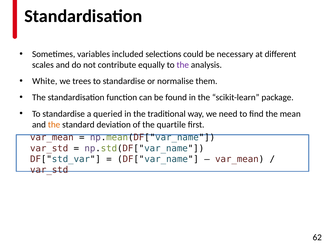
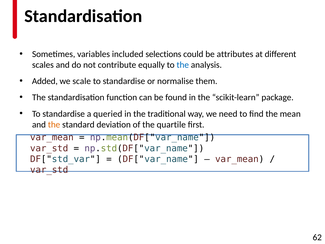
necessary: necessary -> attributes (235, 54)
the colour: purple -> blue (183, 65)
White: White -> Added (45, 81)
trees: trees -> scale (82, 81)
